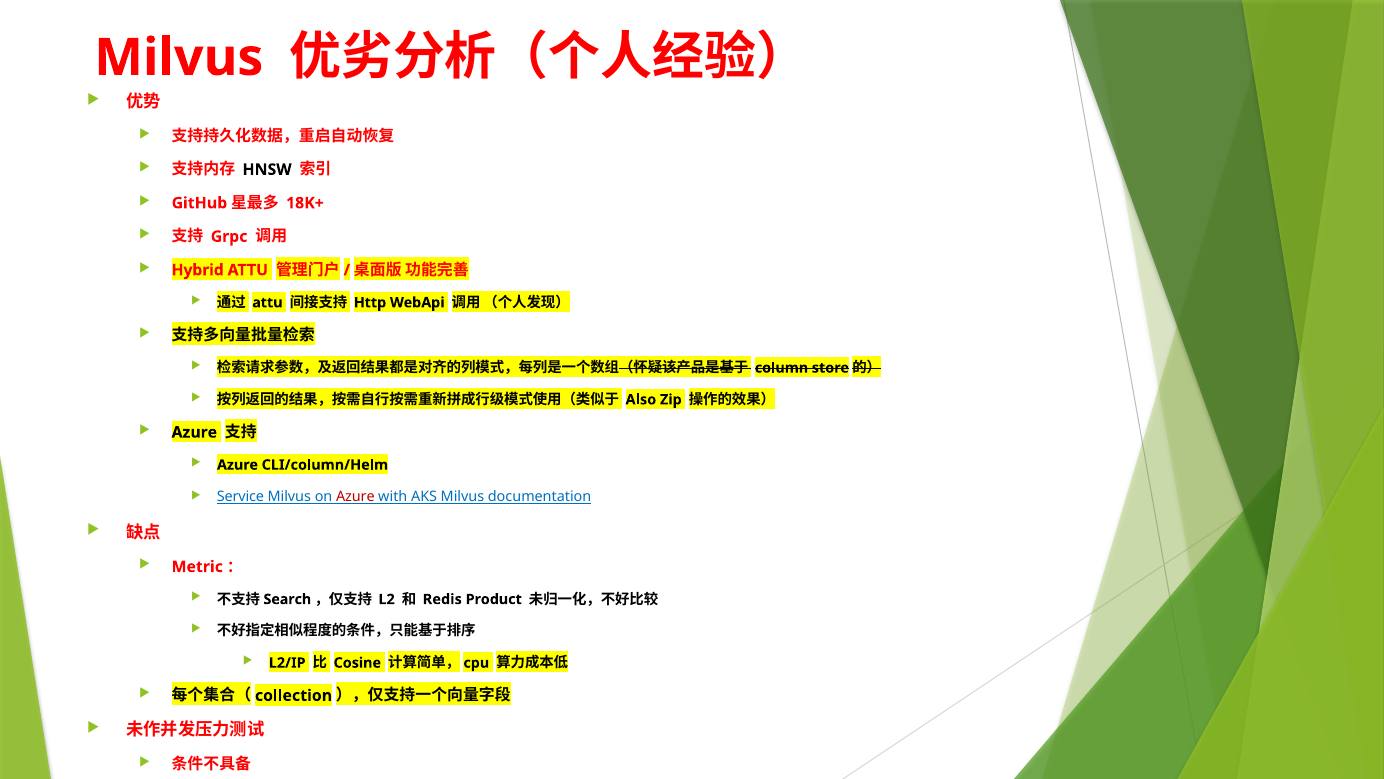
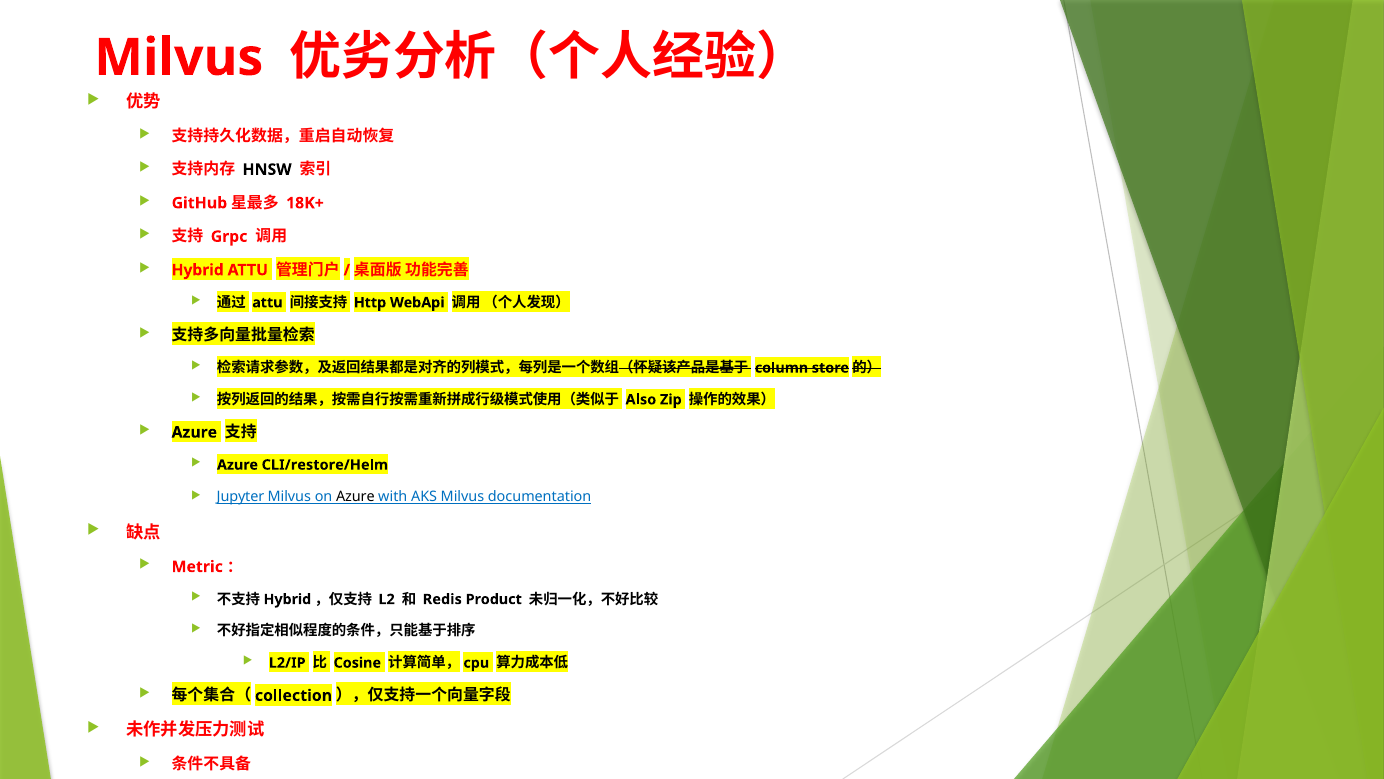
CLI/column/Helm: CLI/column/Helm -> CLI/restore/Helm (325, 465)
Service: Service -> Jupyter (240, 496)
Azure colour: red -> black (355, 496)
Search: Search -> Hybrid (287, 599)
